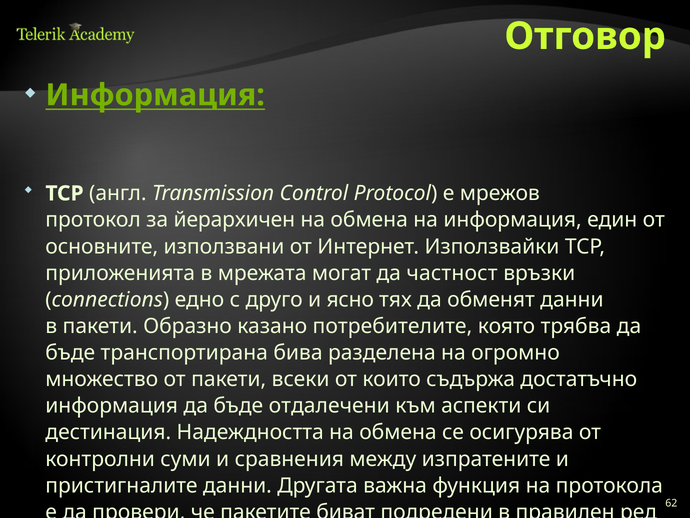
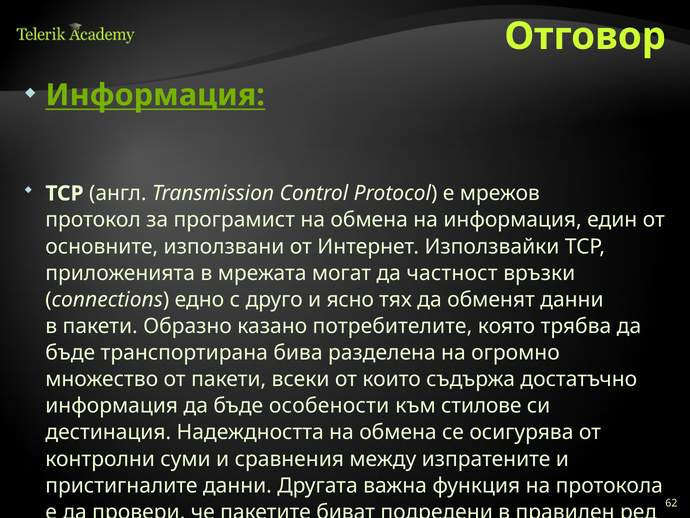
йерархичен: йерархичен -> програмист (234, 220)
отдалечени: отдалечени -> особености (329, 406)
аспекти: аспекти -> стилове (481, 406)
